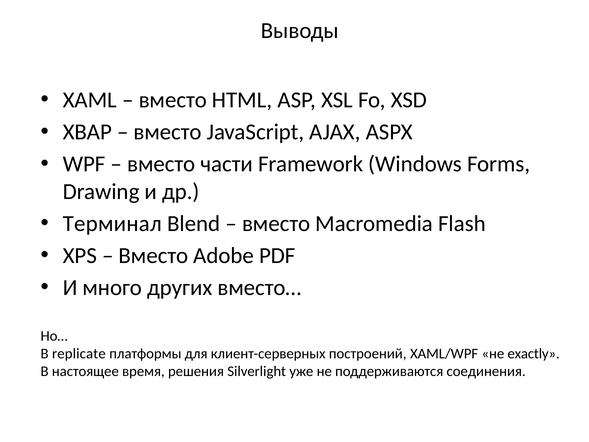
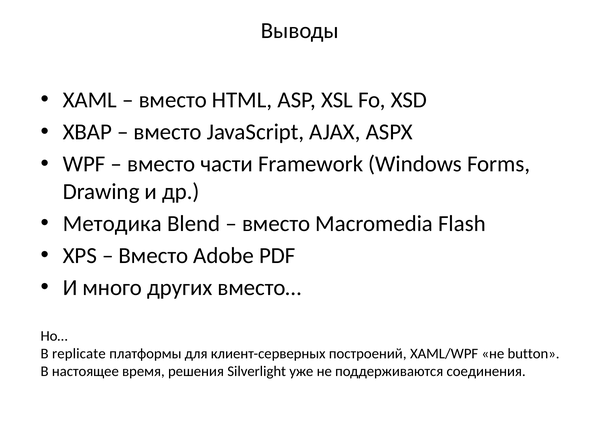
Терминал: Терминал -> Методика (112, 223)
exactly: exactly -> button (534, 353)
